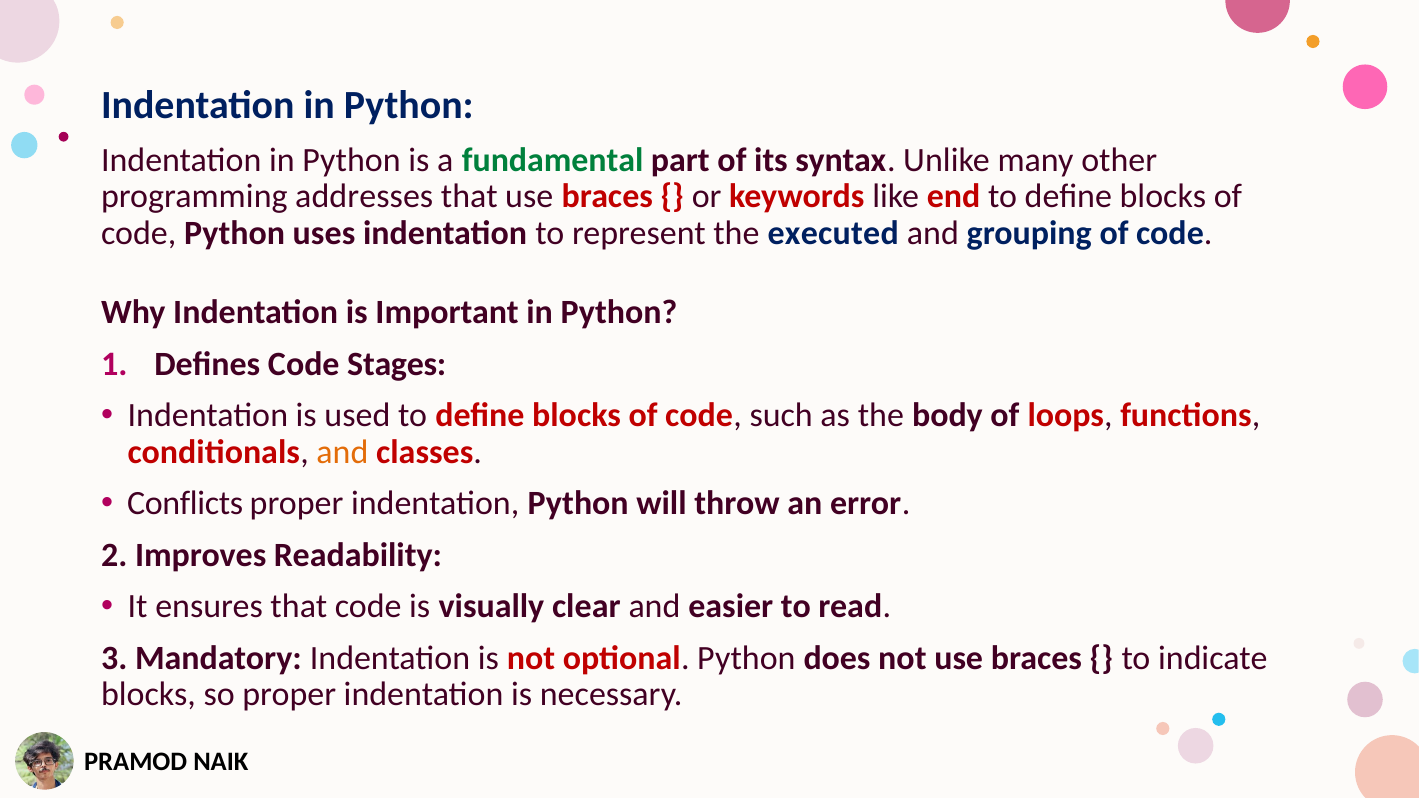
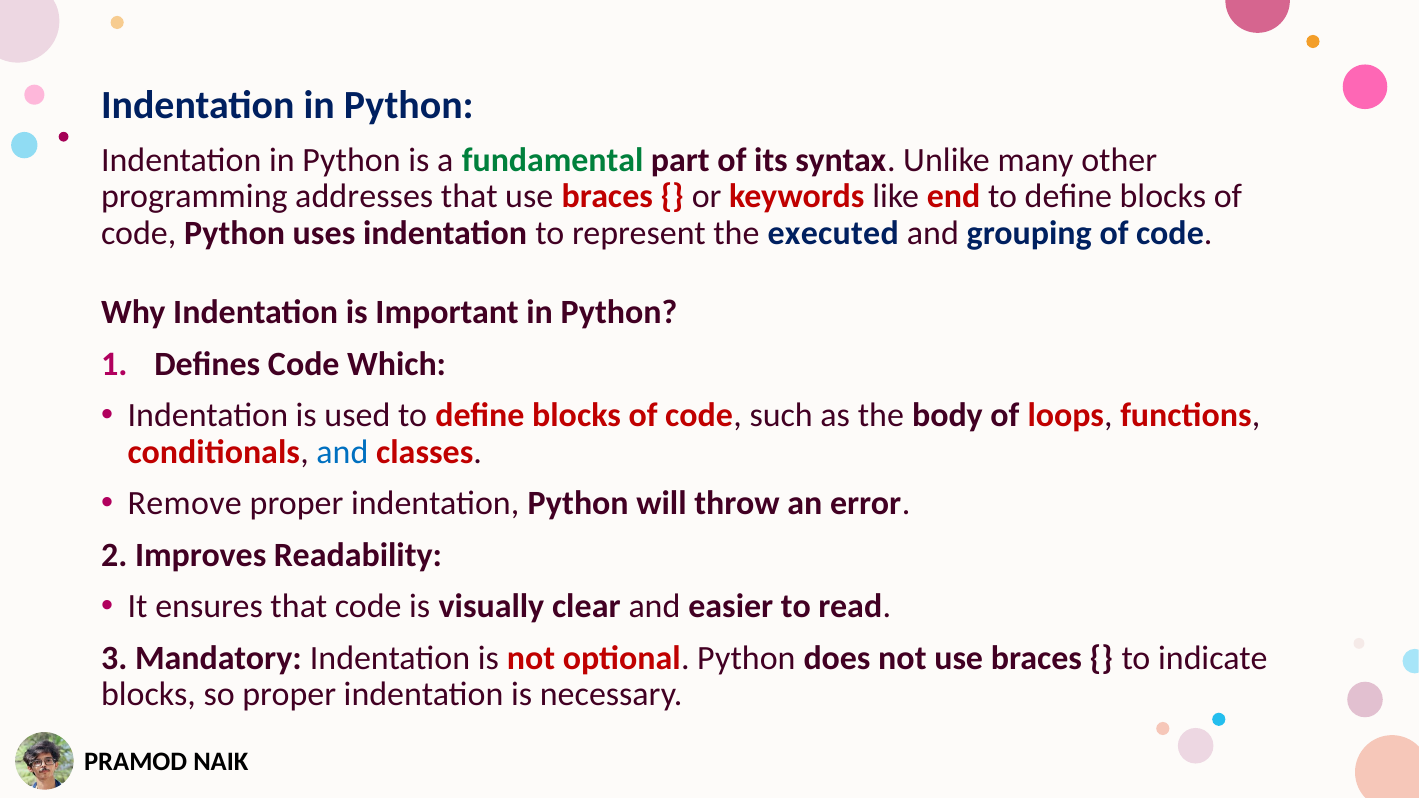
Stages: Stages -> Which (397, 364)
and colour: orange -> blue (342, 452)
Conflicts: Conflicts -> Remove (185, 504)
